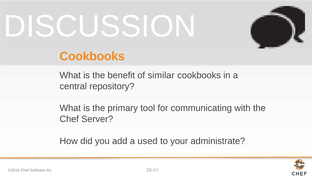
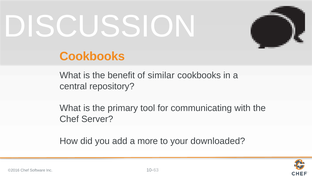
used: used -> more (148, 141)
administrate: administrate -> downloaded (218, 141)
